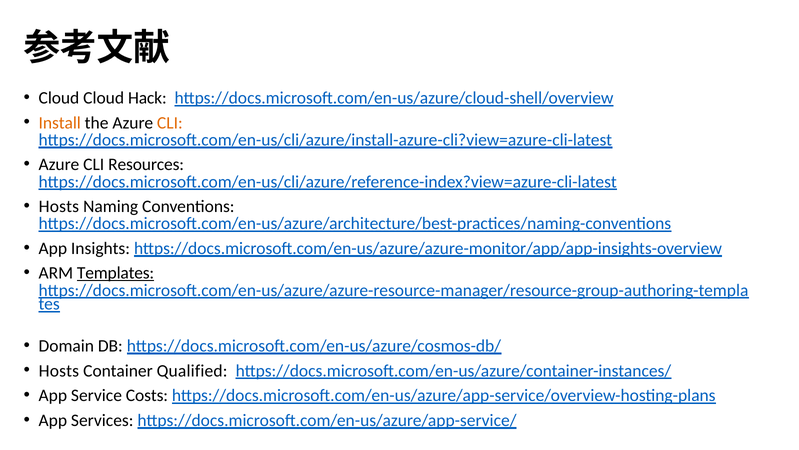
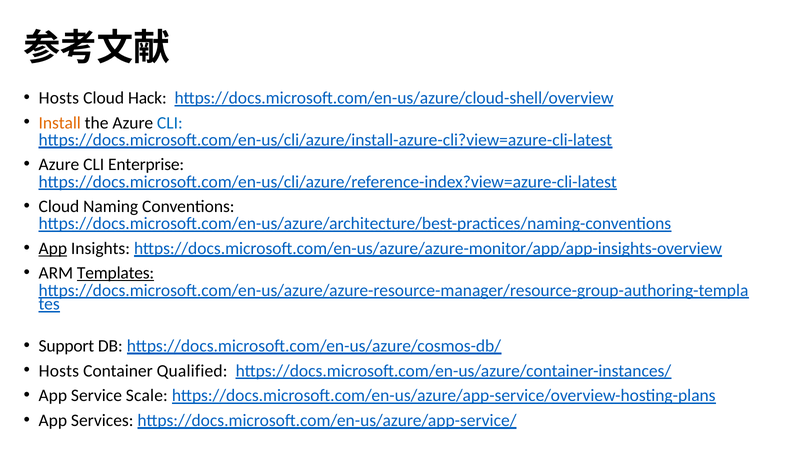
Cloud: Cloud -> Hosts (59, 98)
CLI colour: orange -> blue (170, 123)
Resources: Resources -> Enterprise (146, 164)
Hosts: Hosts -> Cloud (59, 206)
App underline: none -> present (53, 248)
Domain: Domain -> Support (66, 346)
Costs: Costs -> Scale (147, 395)
